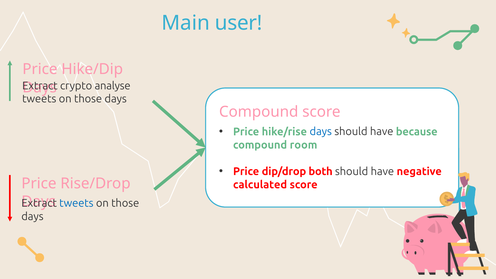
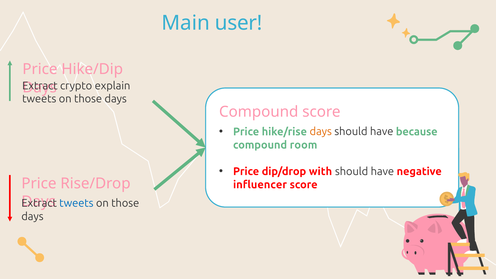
analyse: analyse -> explain (113, 86)
days colour: blue -> orange (321, 132)
both: both -> with (320, 171)
calculated: calculated -> influencer (260, 185)
